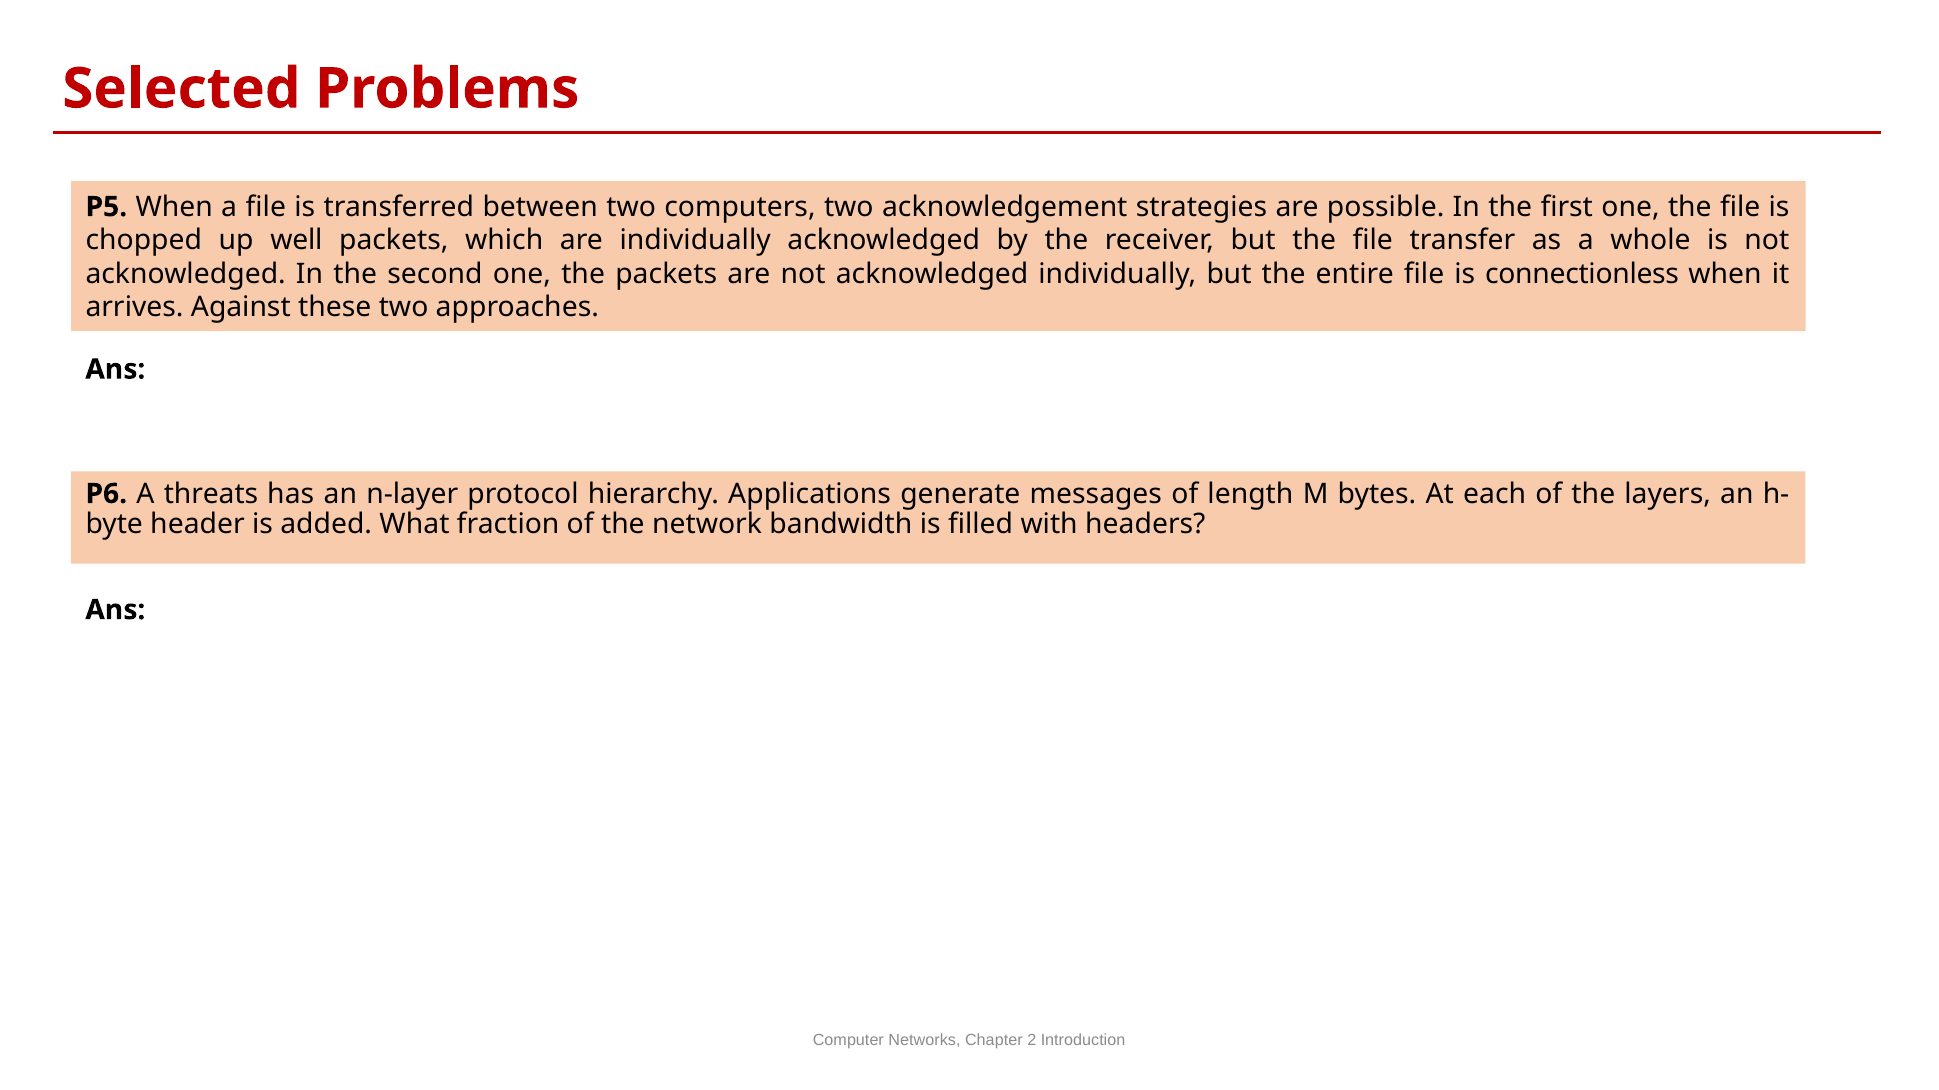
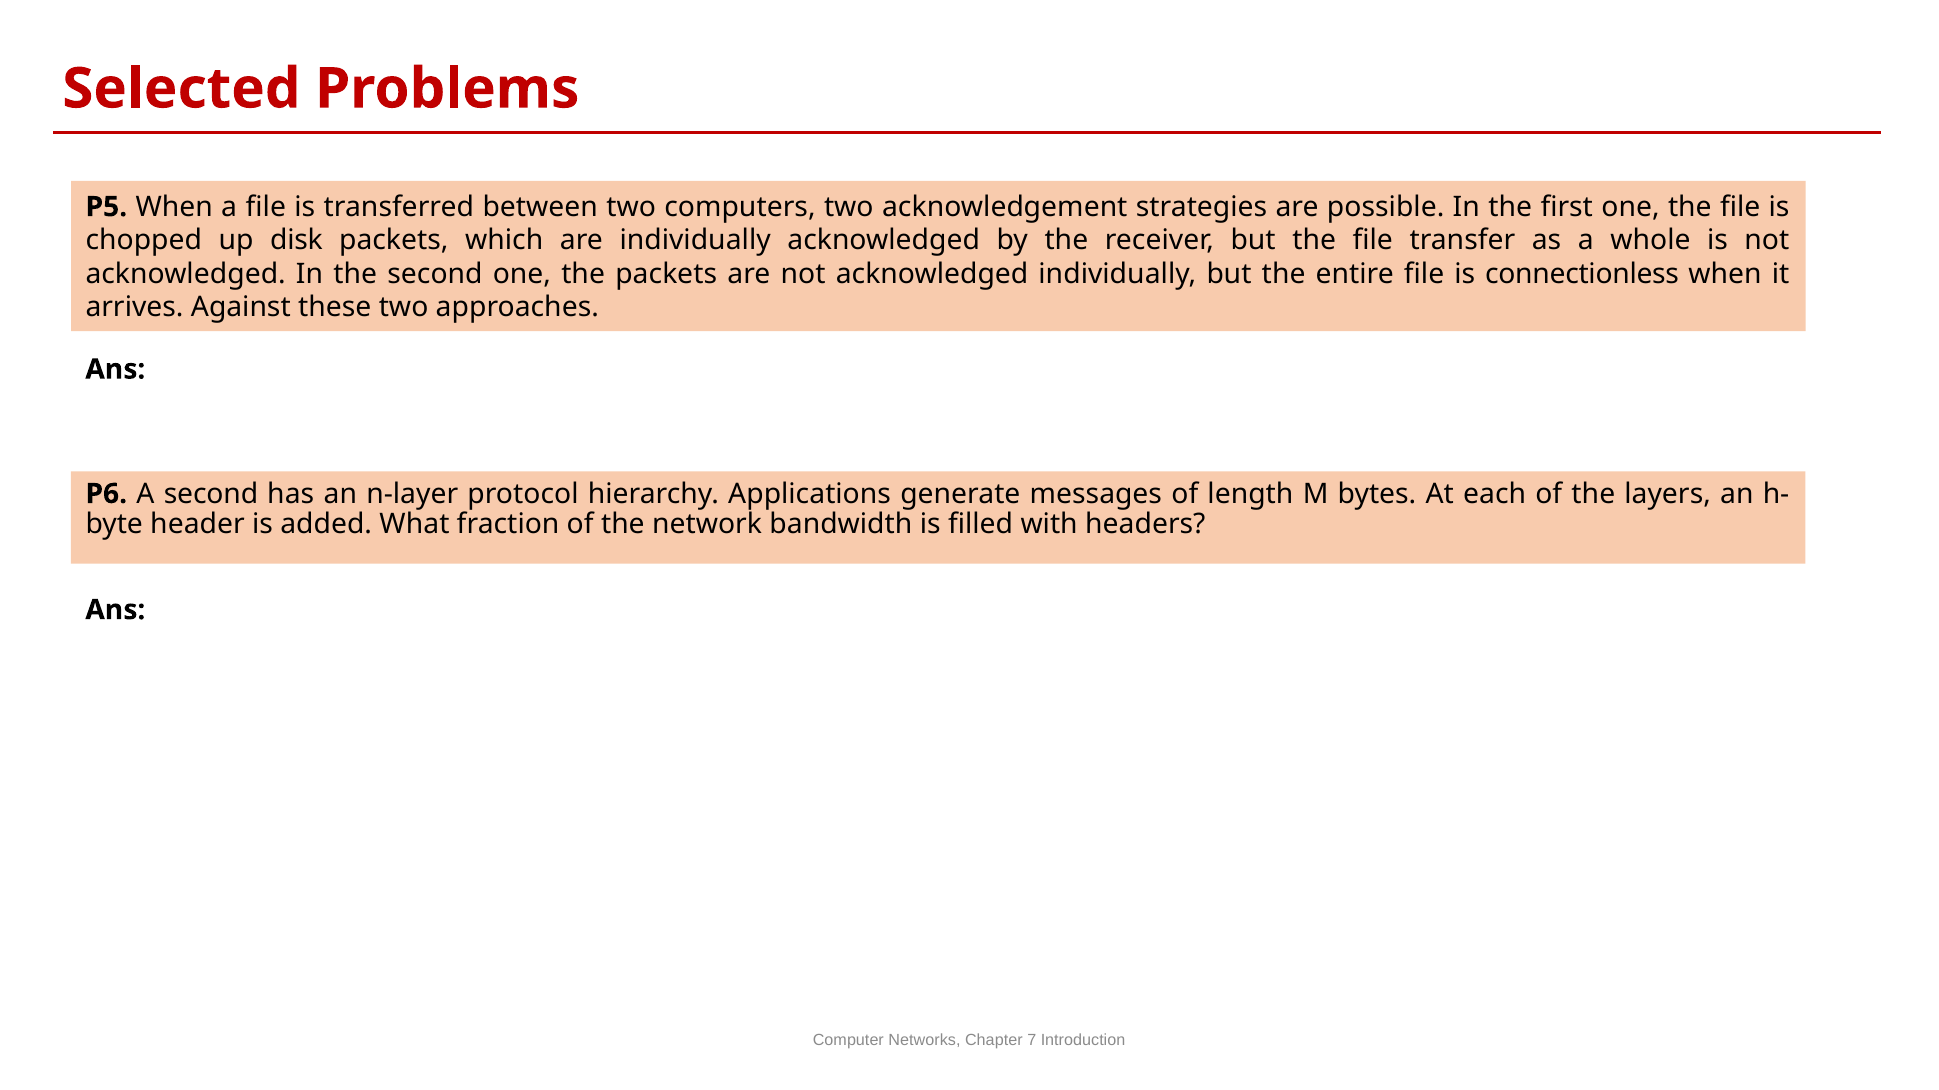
well: well -> disk (296, 241)
A threats: threats -> second (211, 494)
2: 2 -> 7 (1032, 1041)
